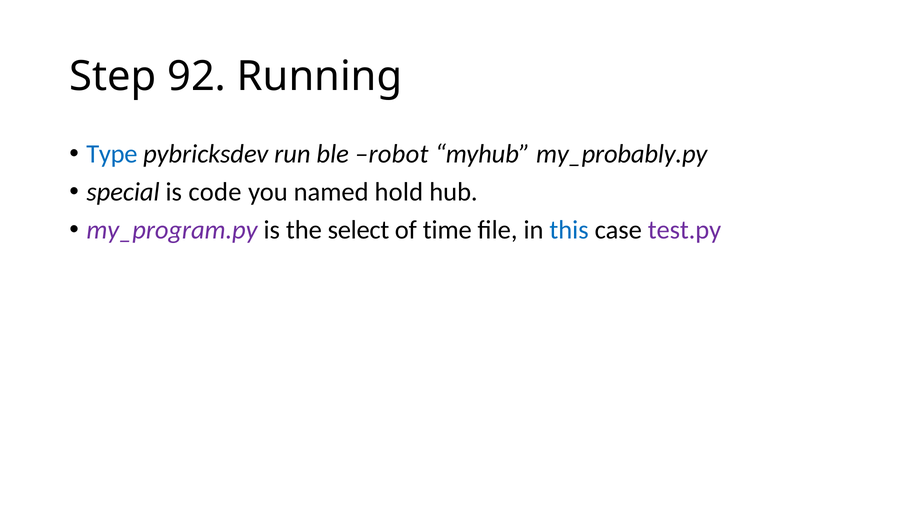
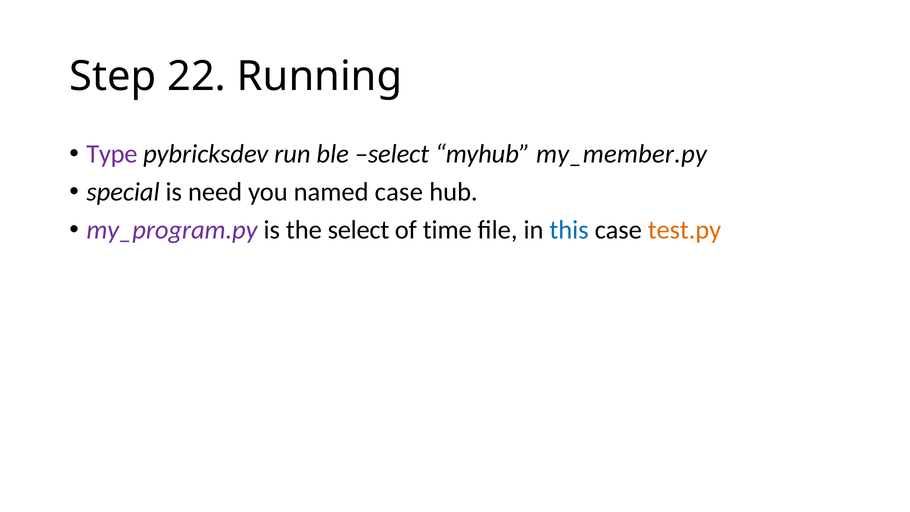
92: 92 -> 22 (197, 76)
Type colour: blue -> purple (112, 154)
ble robot: robot -> select (392, 154)
my_probably.py: my_probably.py -> my_member.py (622, 154)
code: code -> need (215, 192)
named hold: hold -> case (399, 192)
test.py colour: purple -> orange (684, 230)
